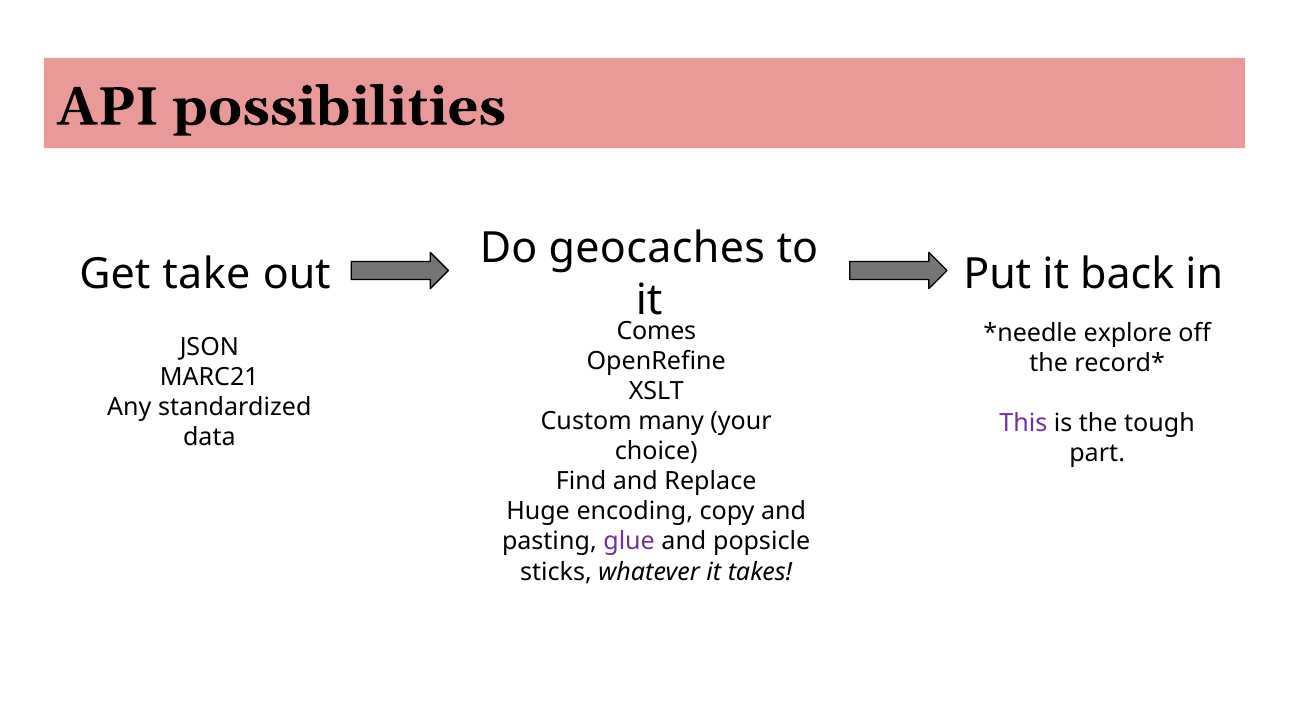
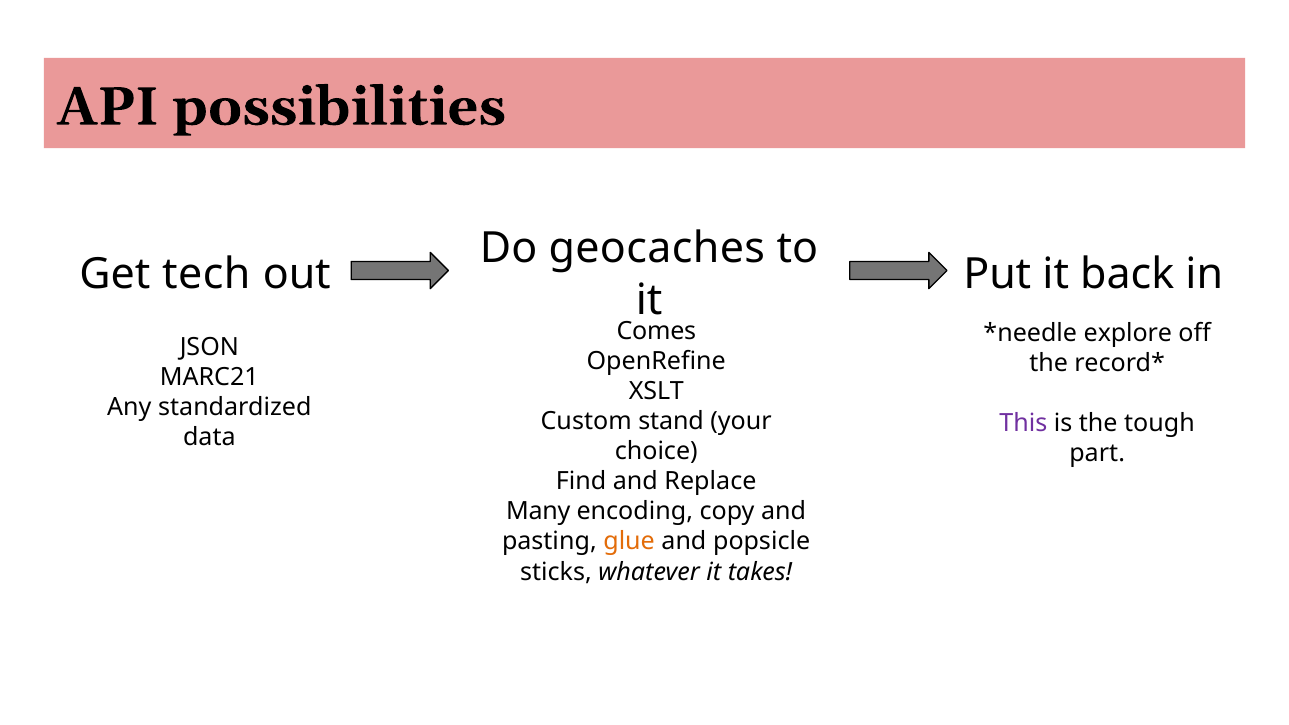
take: take -> tech (206, 274)
many: many -> stand (671, 421)
Huge: Huge -> Many (538, 512)
glue colour: purple -> orange (629, 542)
